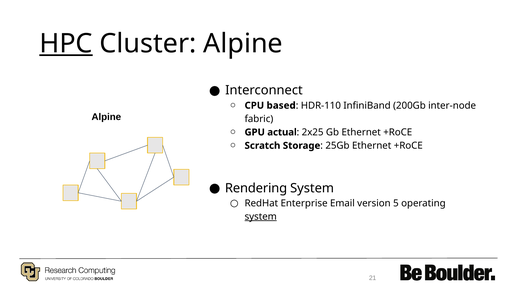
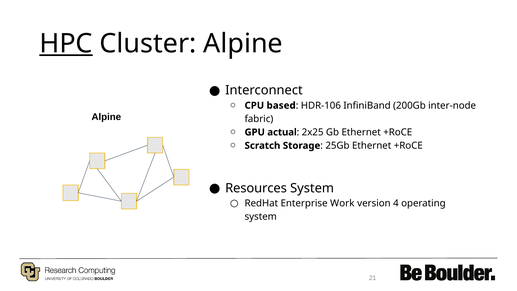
HDR-110: HDR-110 -> HDR-106 (321, 105)
Rendering: Rendering -> Resources (256, 188)
Email: Email -> Work (342, 203)
5: 5 -> 4 (396, 203)
system underline: present -> none (261, 216)
